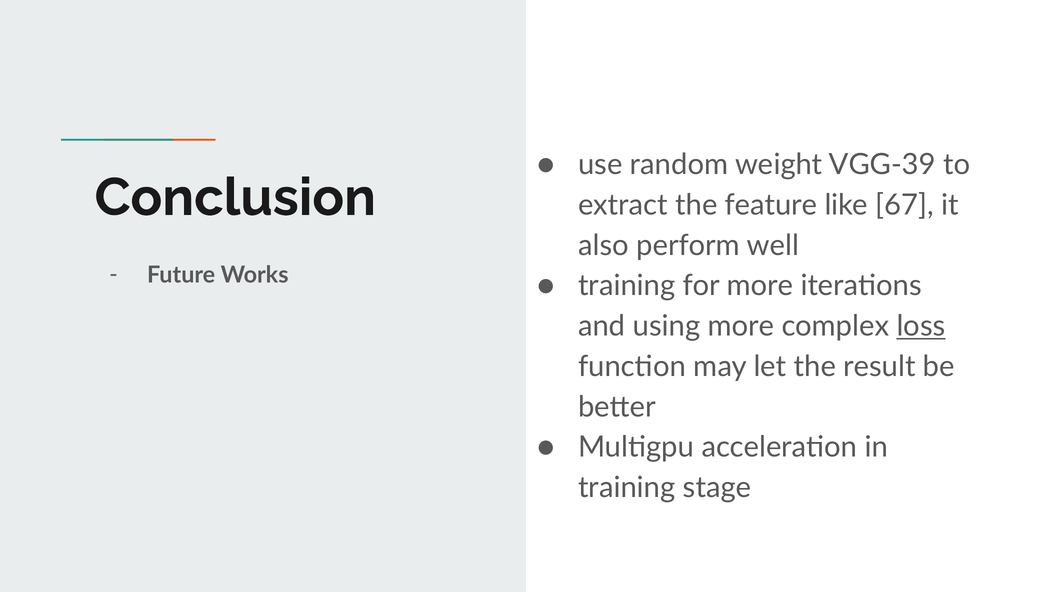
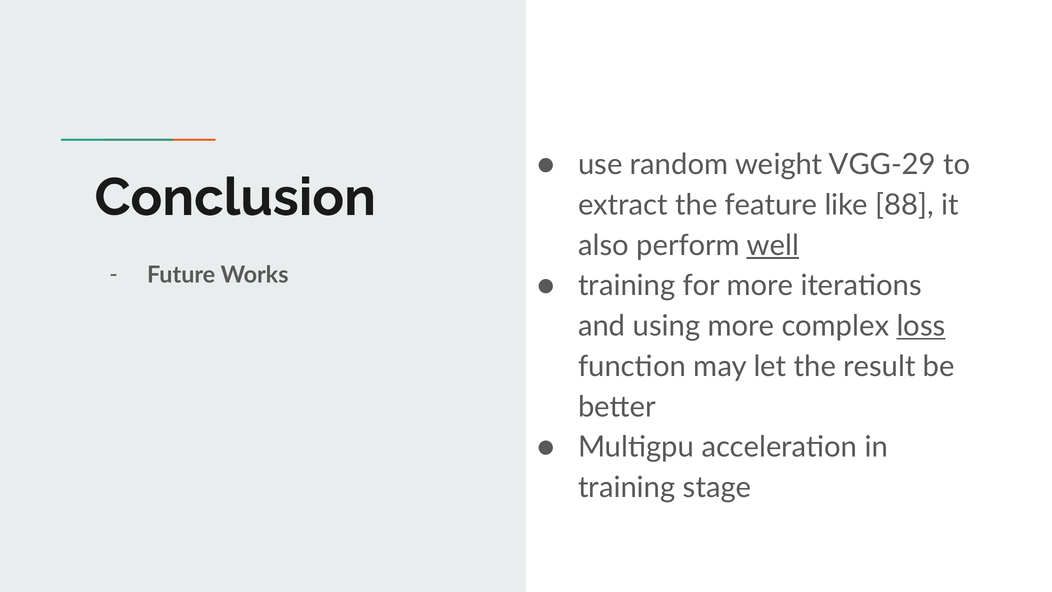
VGG-39: VGG-39 -> VGG-29 (882, 165)
67: 67 -> 88 (905, 205)
well underline: none -> present (773, 245)
